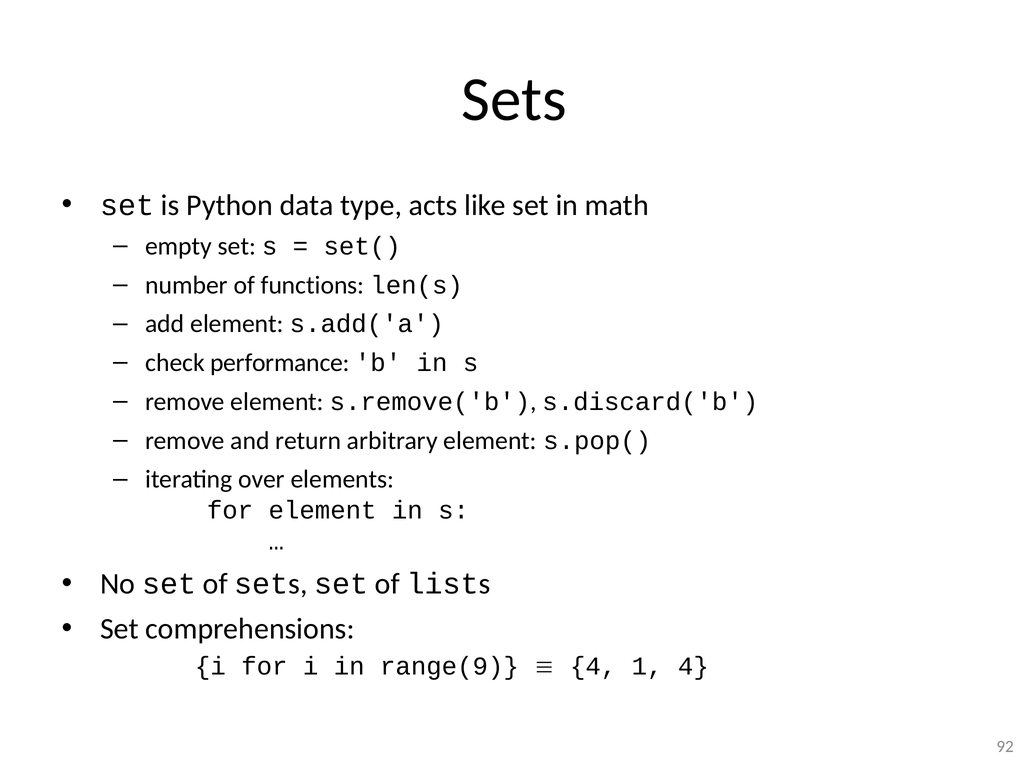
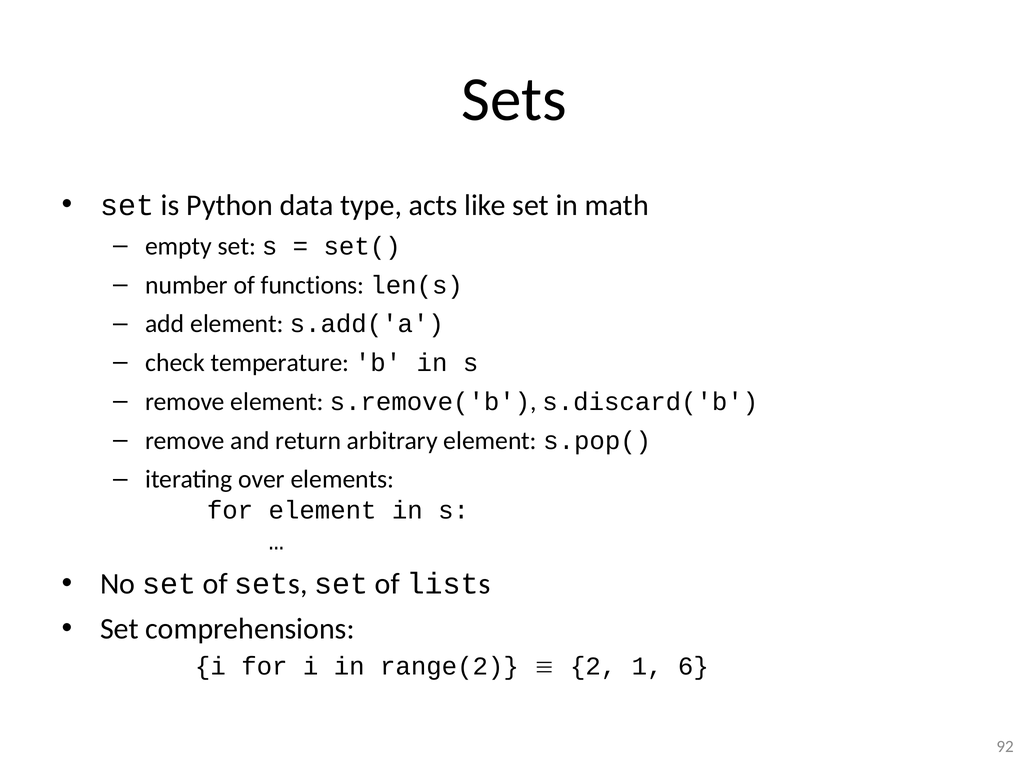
performance: performance -> temperature (280, 363)
range(9: range(9 -> range(2 (449, 666)
4: 4 -> 2 (593, 666)
1 4: 4 -> 6 (693, 666)
